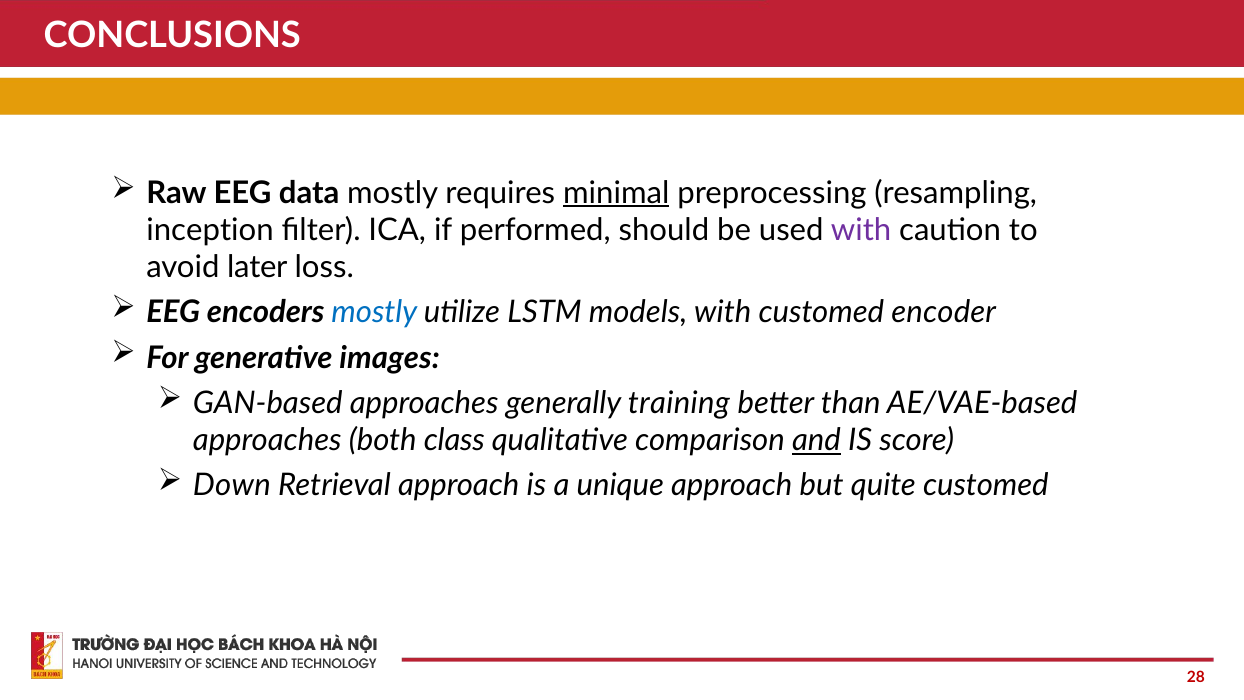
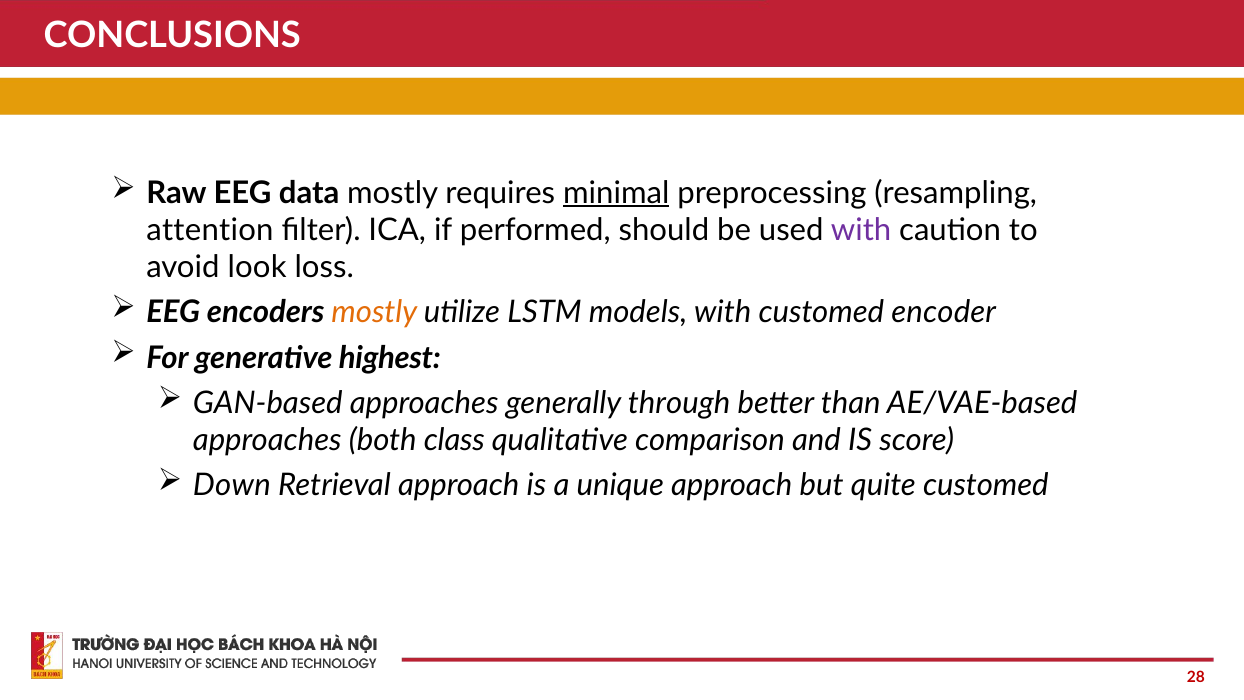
inception: inception -> attention (210, 230)
later: later -> look (257, 267)
mostly colour: blue -> orange (374, 313)
images: images -> highest (390, 358)
training: training -> through (679, 403)
and underline: present -> none (816, 440)
